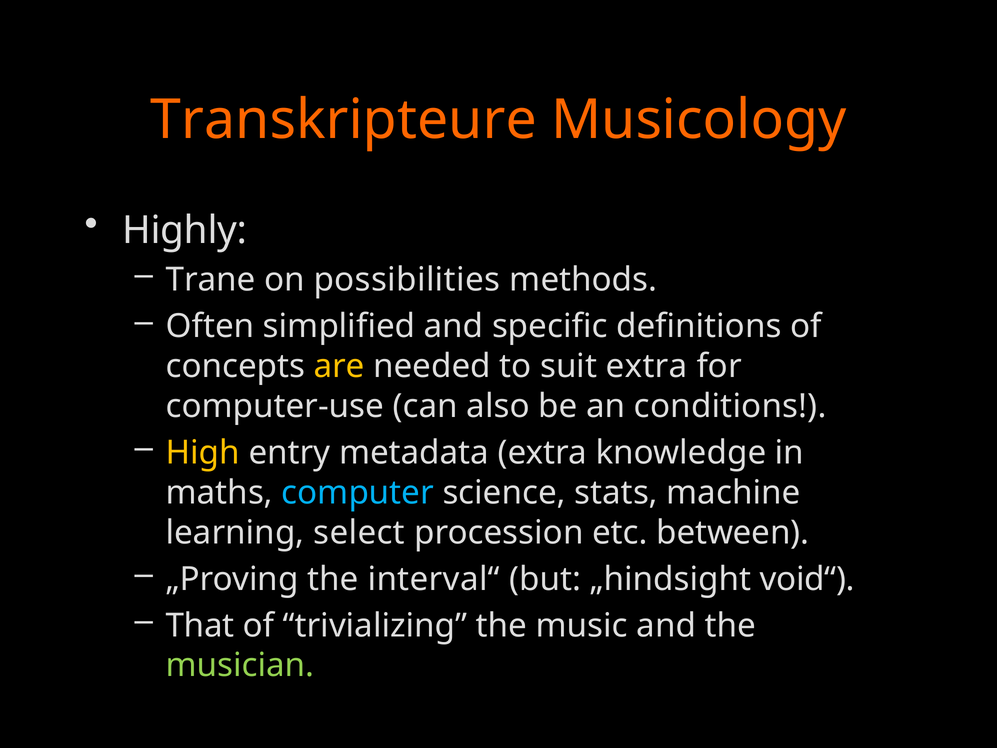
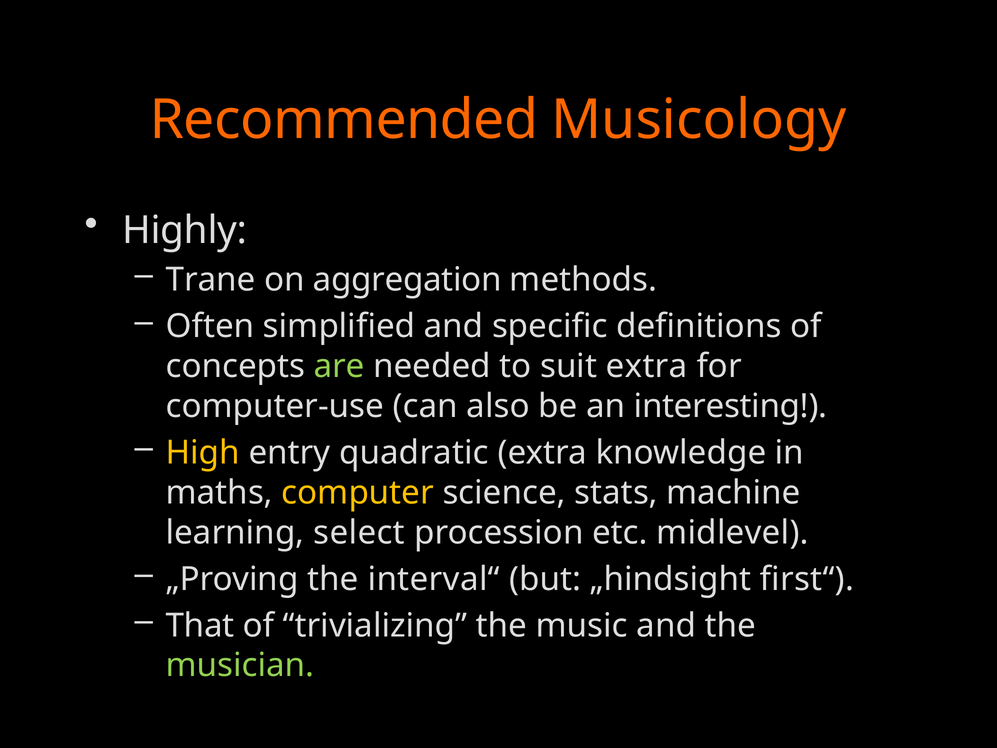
Transkripteure: Transkripteure -> Recommended (344, 120)
possibilities: possibilities -> aggregation (407, 280)
are colour: yellow -> light green (339, 366)
conditions: conditions -> interesting (730, 406)
metadata: metadata -> quadratic (414, 453)
computer colour: light blue -> yellow (358, 493)
between: between -> midlevel (733, 532)
void“: void“ -> first“ (807, 579)
